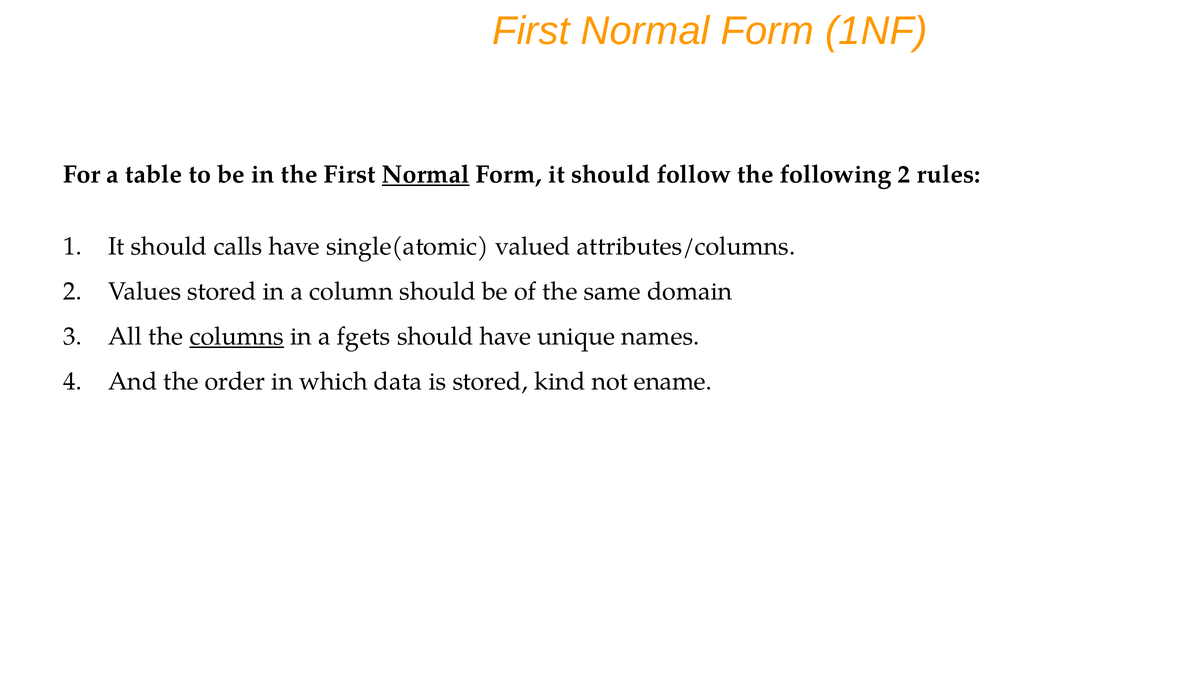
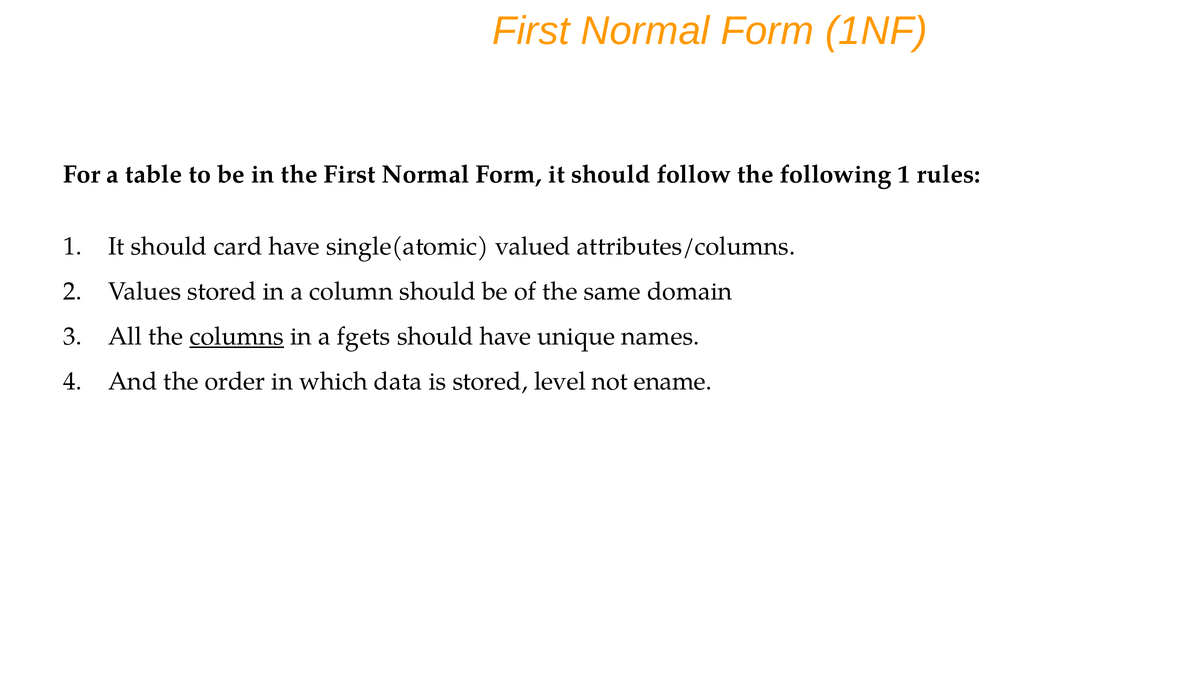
Normal underline: present -> none (426, 174)
following 2: 2 -> 1 (904, 174)
calls: calls -> card (238, 246)
kind: kind -> level (560, 381)
